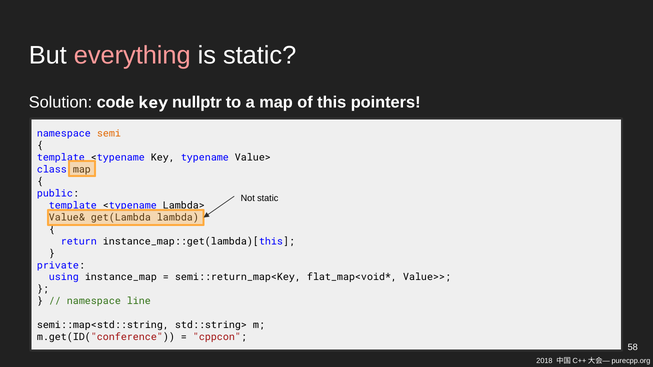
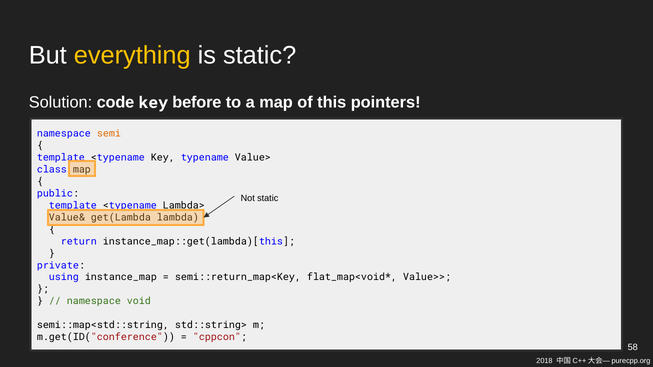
everything colour: pink -> yellow (132, 55)
nullptr: nullptr -> before (197, 103)
line: line -> void (139, 301)
